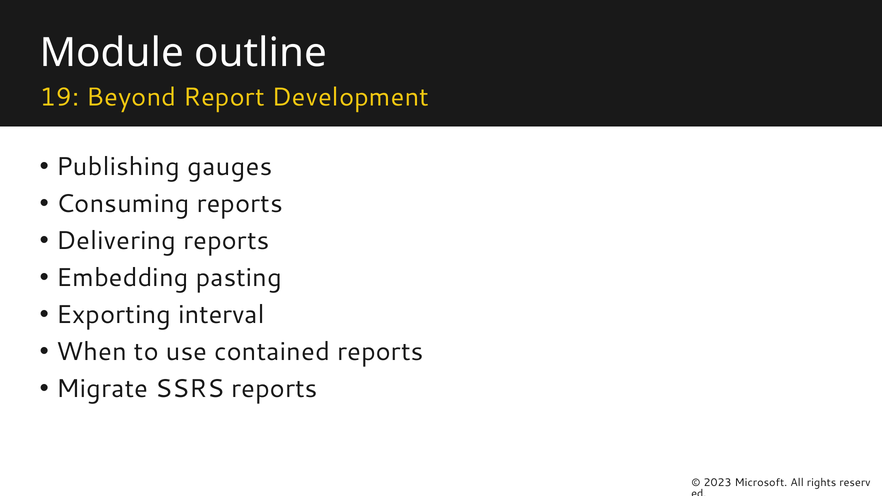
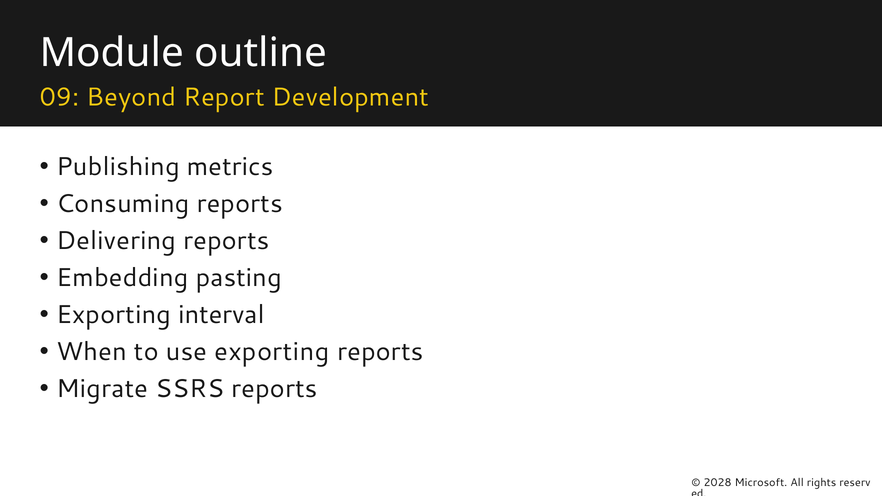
19: 19 -> 09 (60, 98)
gauges: gauges -> metrics (230, 167)
use contained: contained -> exporting (272, 352)
2023: 2023 -> 2028 (718, 483)
